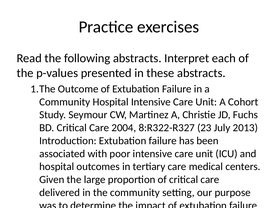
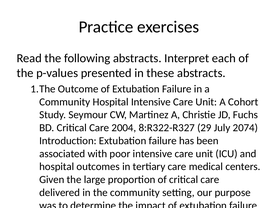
23: 23 -> 29 (204, 128)
2013: 2013 -> 2074 (245, 128)
